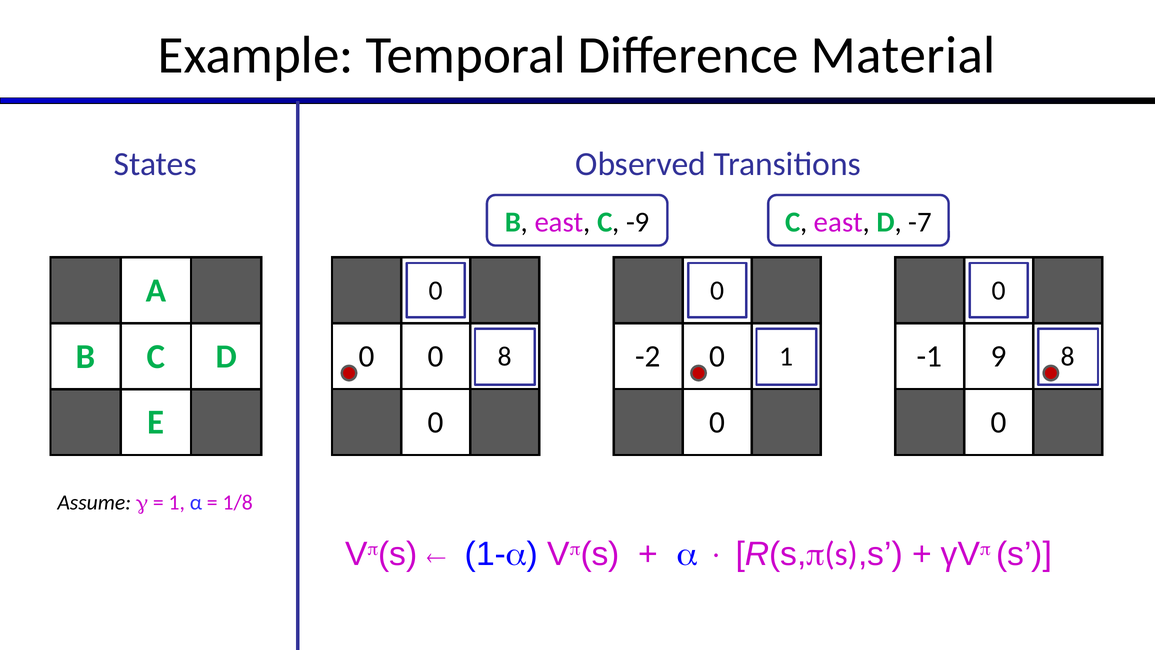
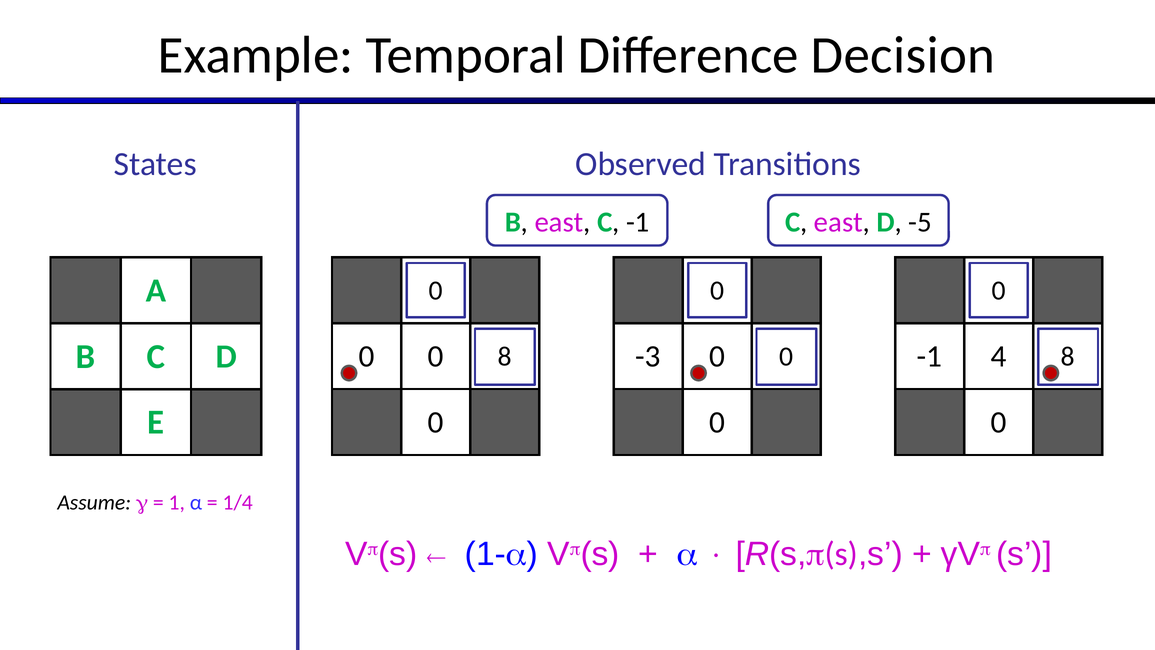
Material: Material -> Decision (903, 55)
C -9: -9 -> -1 (638, 222)
-7: -7 -> -5 (920, 222)
-2: -2 -> -3 (648, 356)
1: 1 -> 0 (786, 356)
9: 9 -> 4 (999, 356)
1/8: 1/8 -> 1/4 (238, 502)
